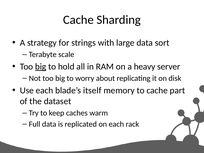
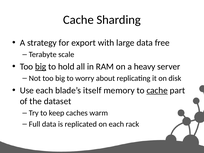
strings: strings -> export (84, 43)
sort: sort -> free (162, 43)
cache underline: none -> present (157, 90)
